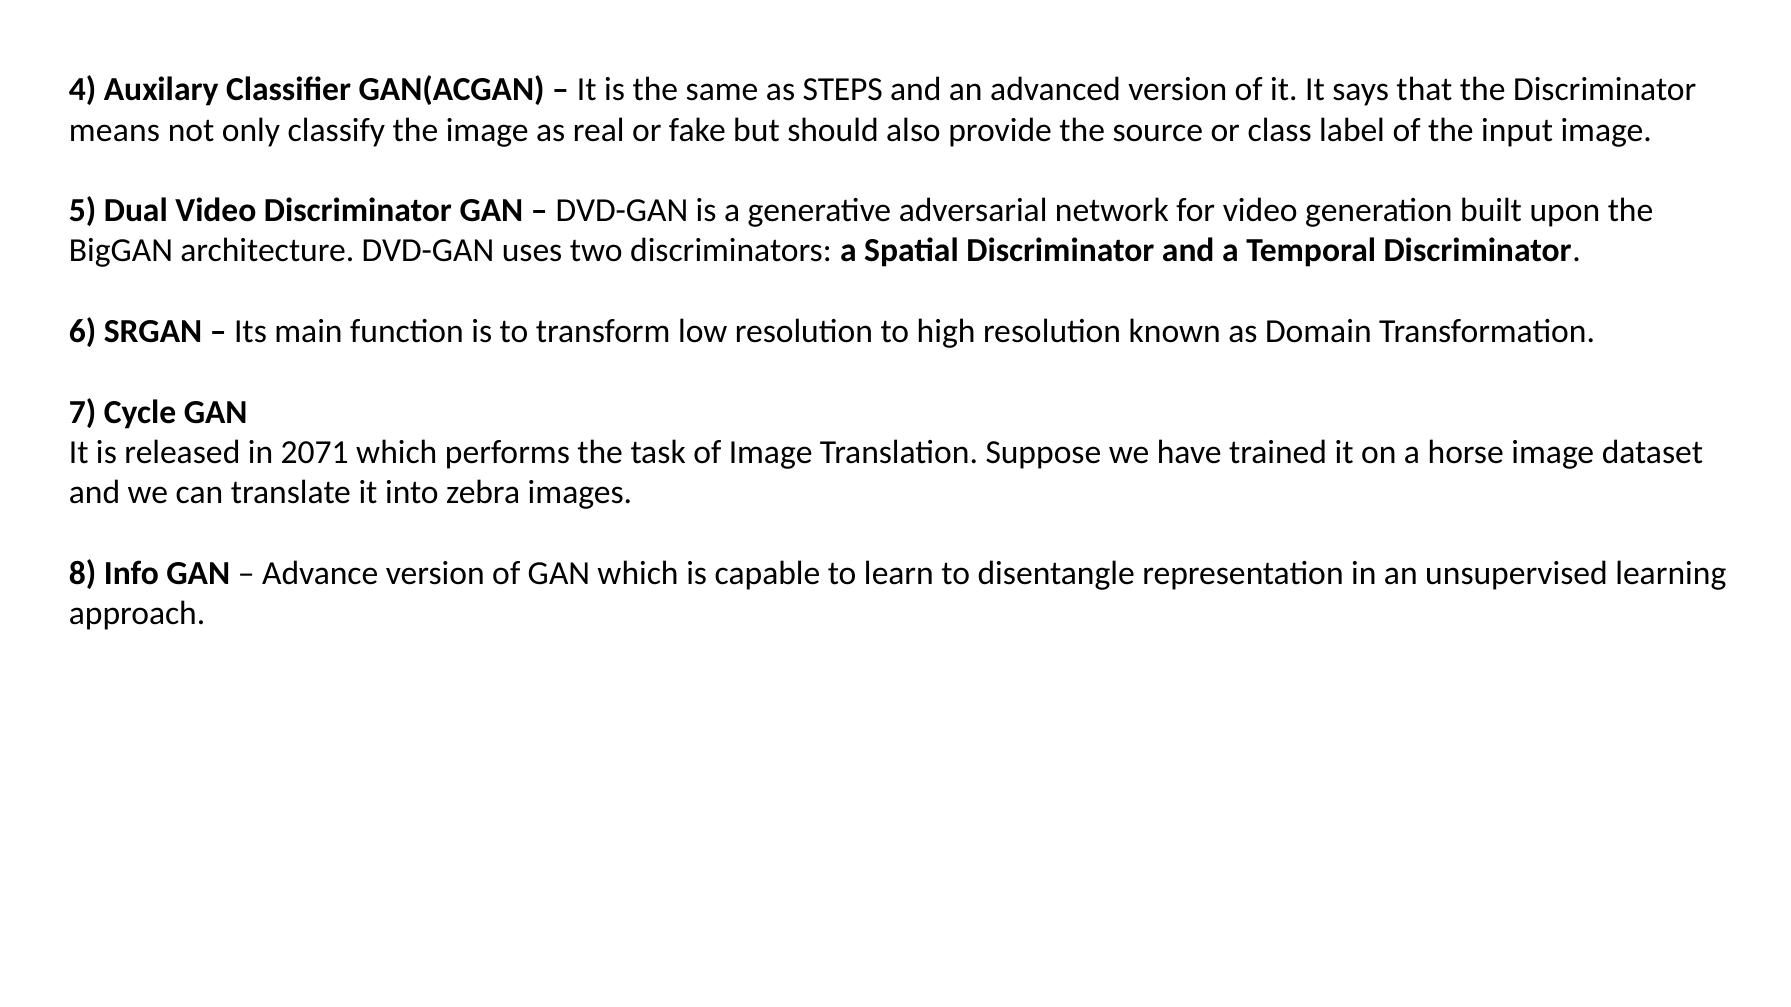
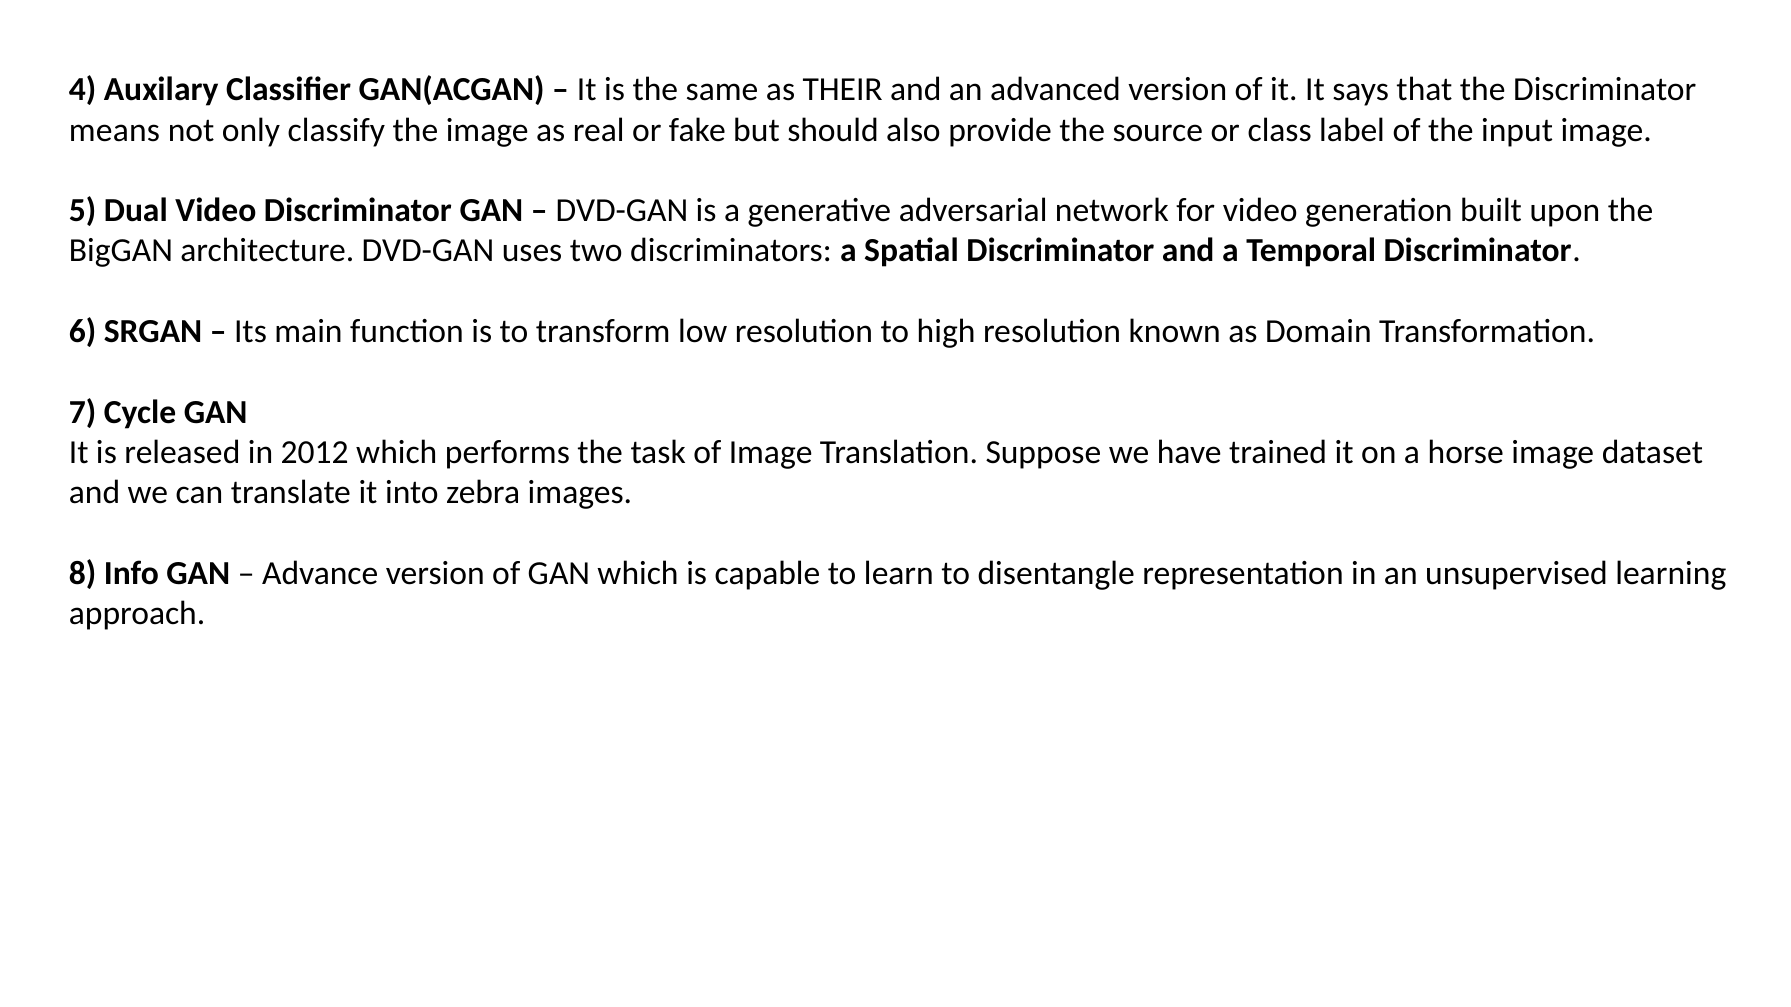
STEPS: STEPS -> THEIR (843, 90)
2071: 2071 -> 2012 (315, 452)
